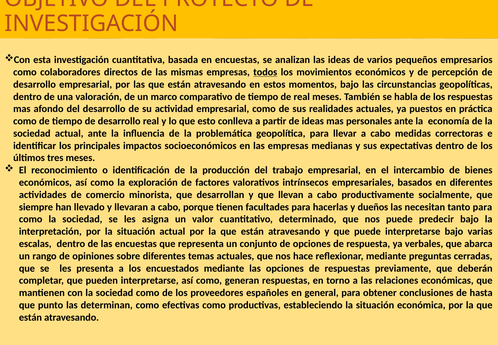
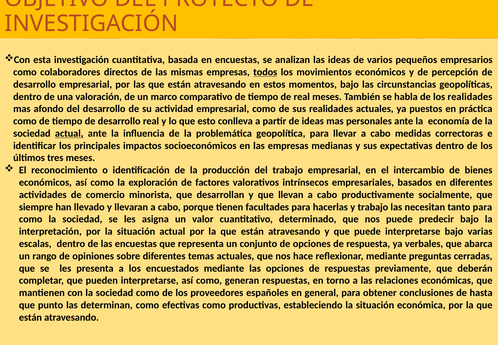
los respuestas: respuestas -> realidades (470, 97)
actual underline: none -> present (69, 133)
y dueños: dueños -> trabajo (373, 207)
